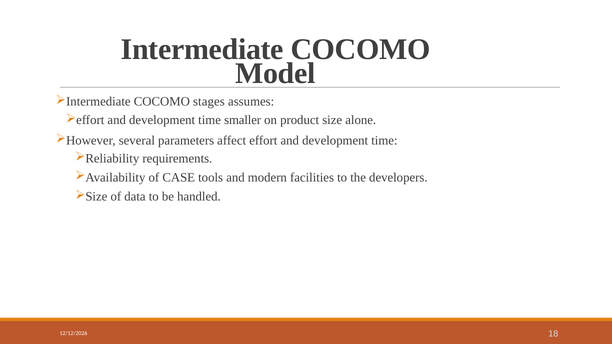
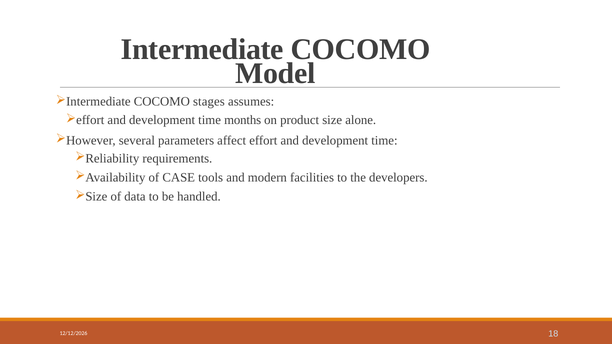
smaller: smaller -> months (243, 120)
